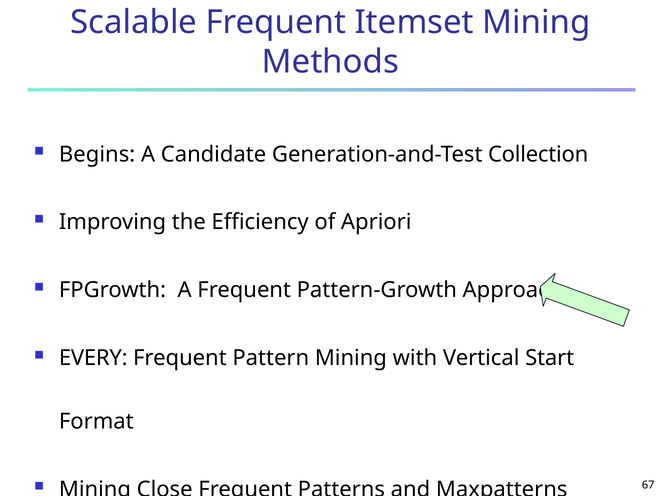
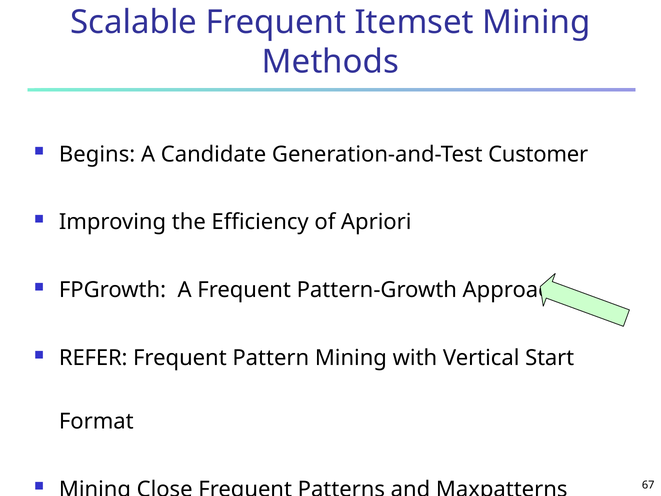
Collection: Collection -> Customer (538, 154)
EVERY: EVERY -> REFER (93, 358)
